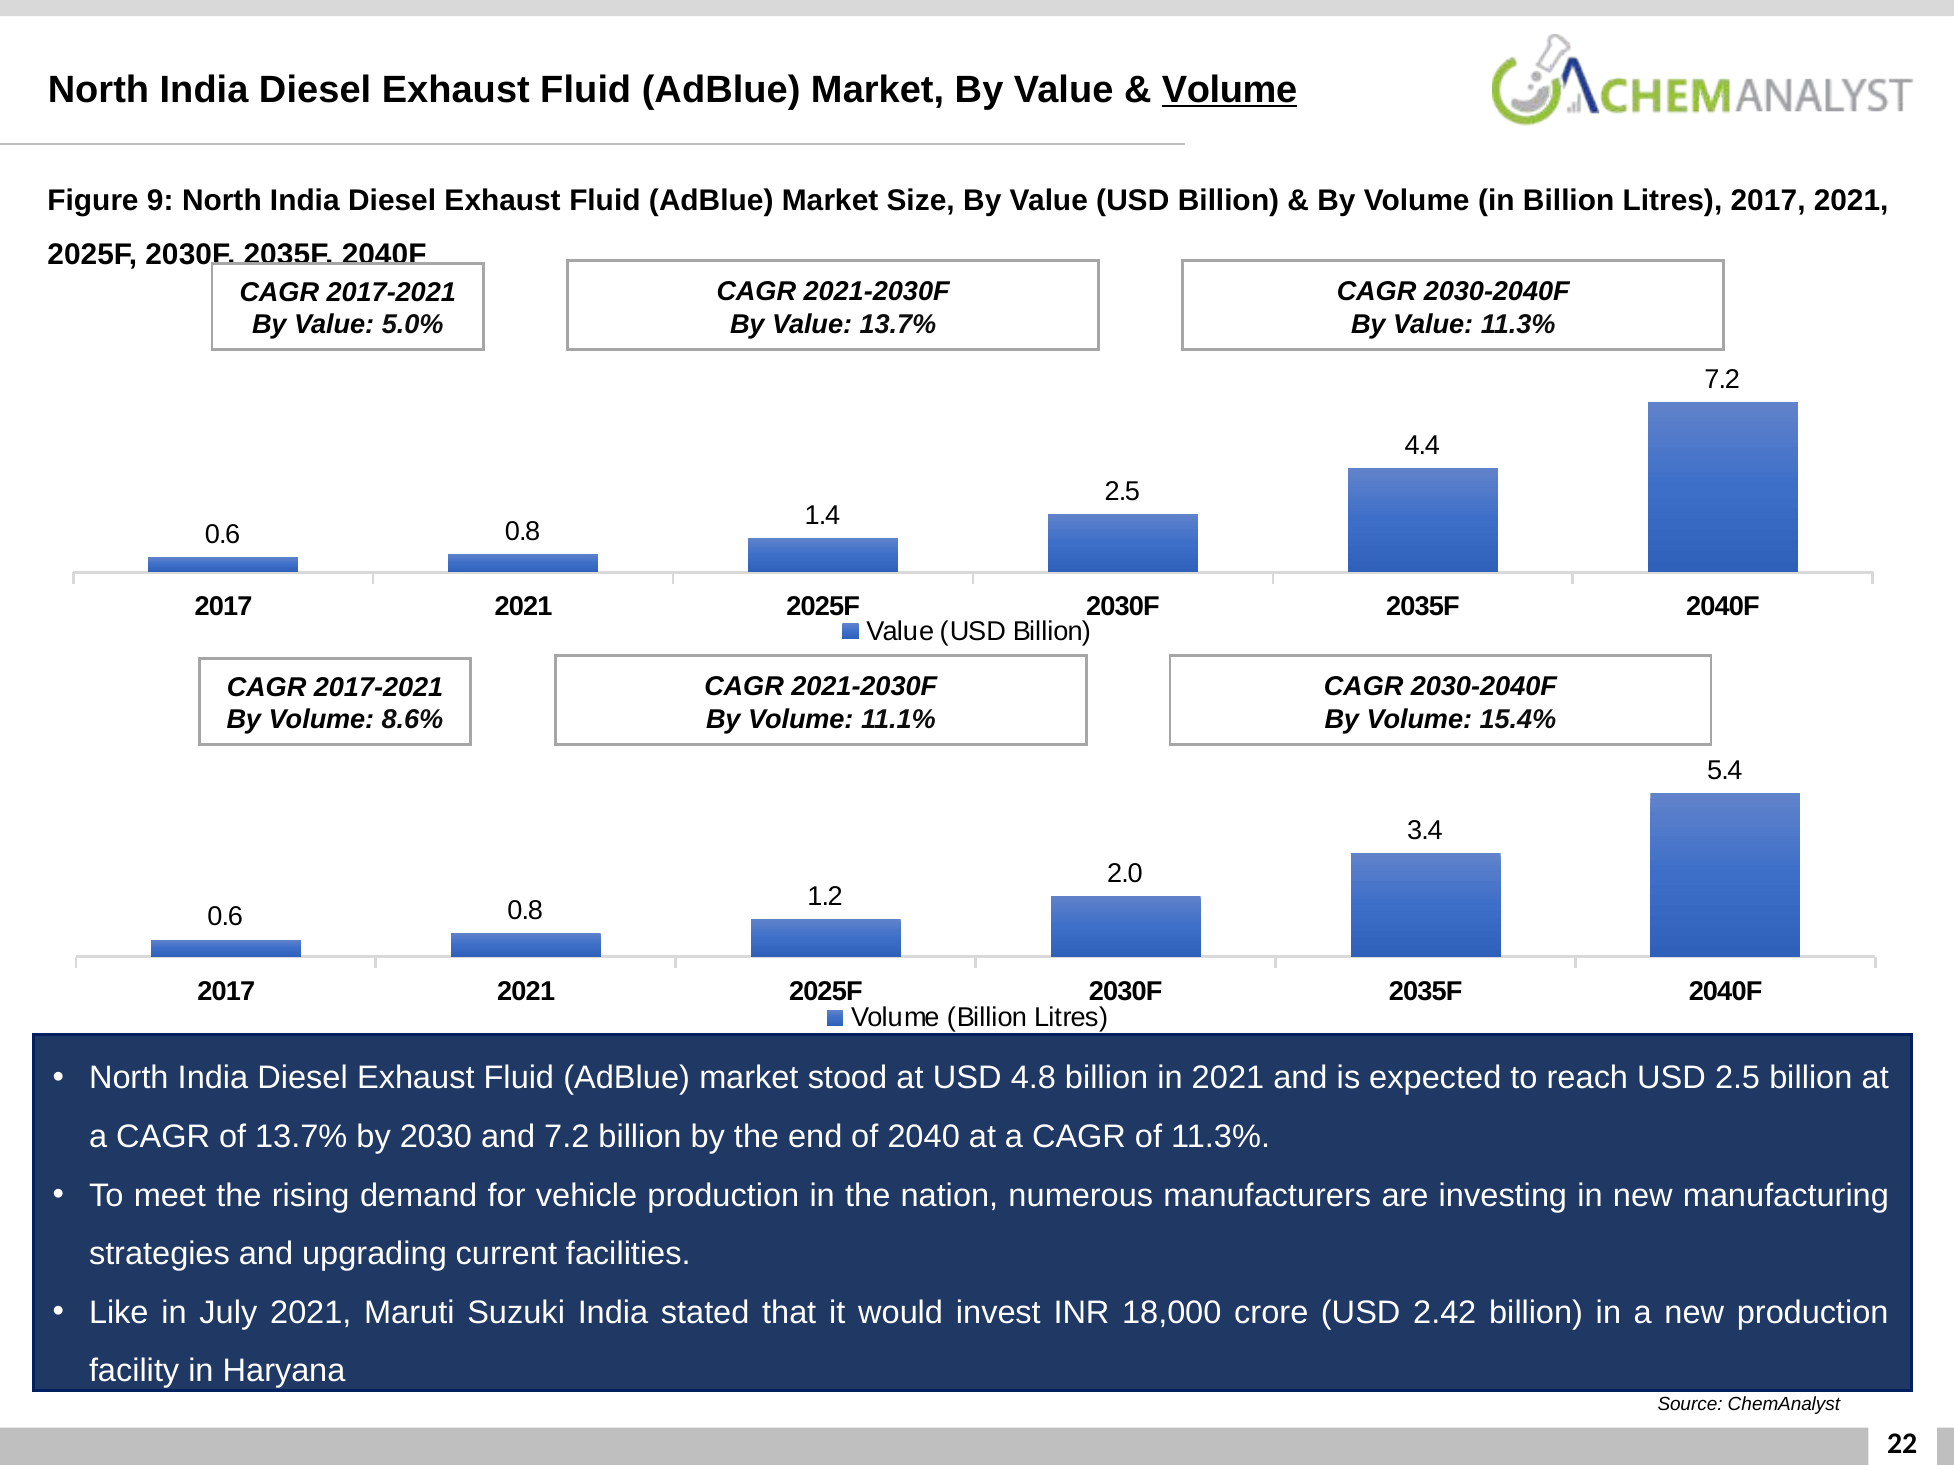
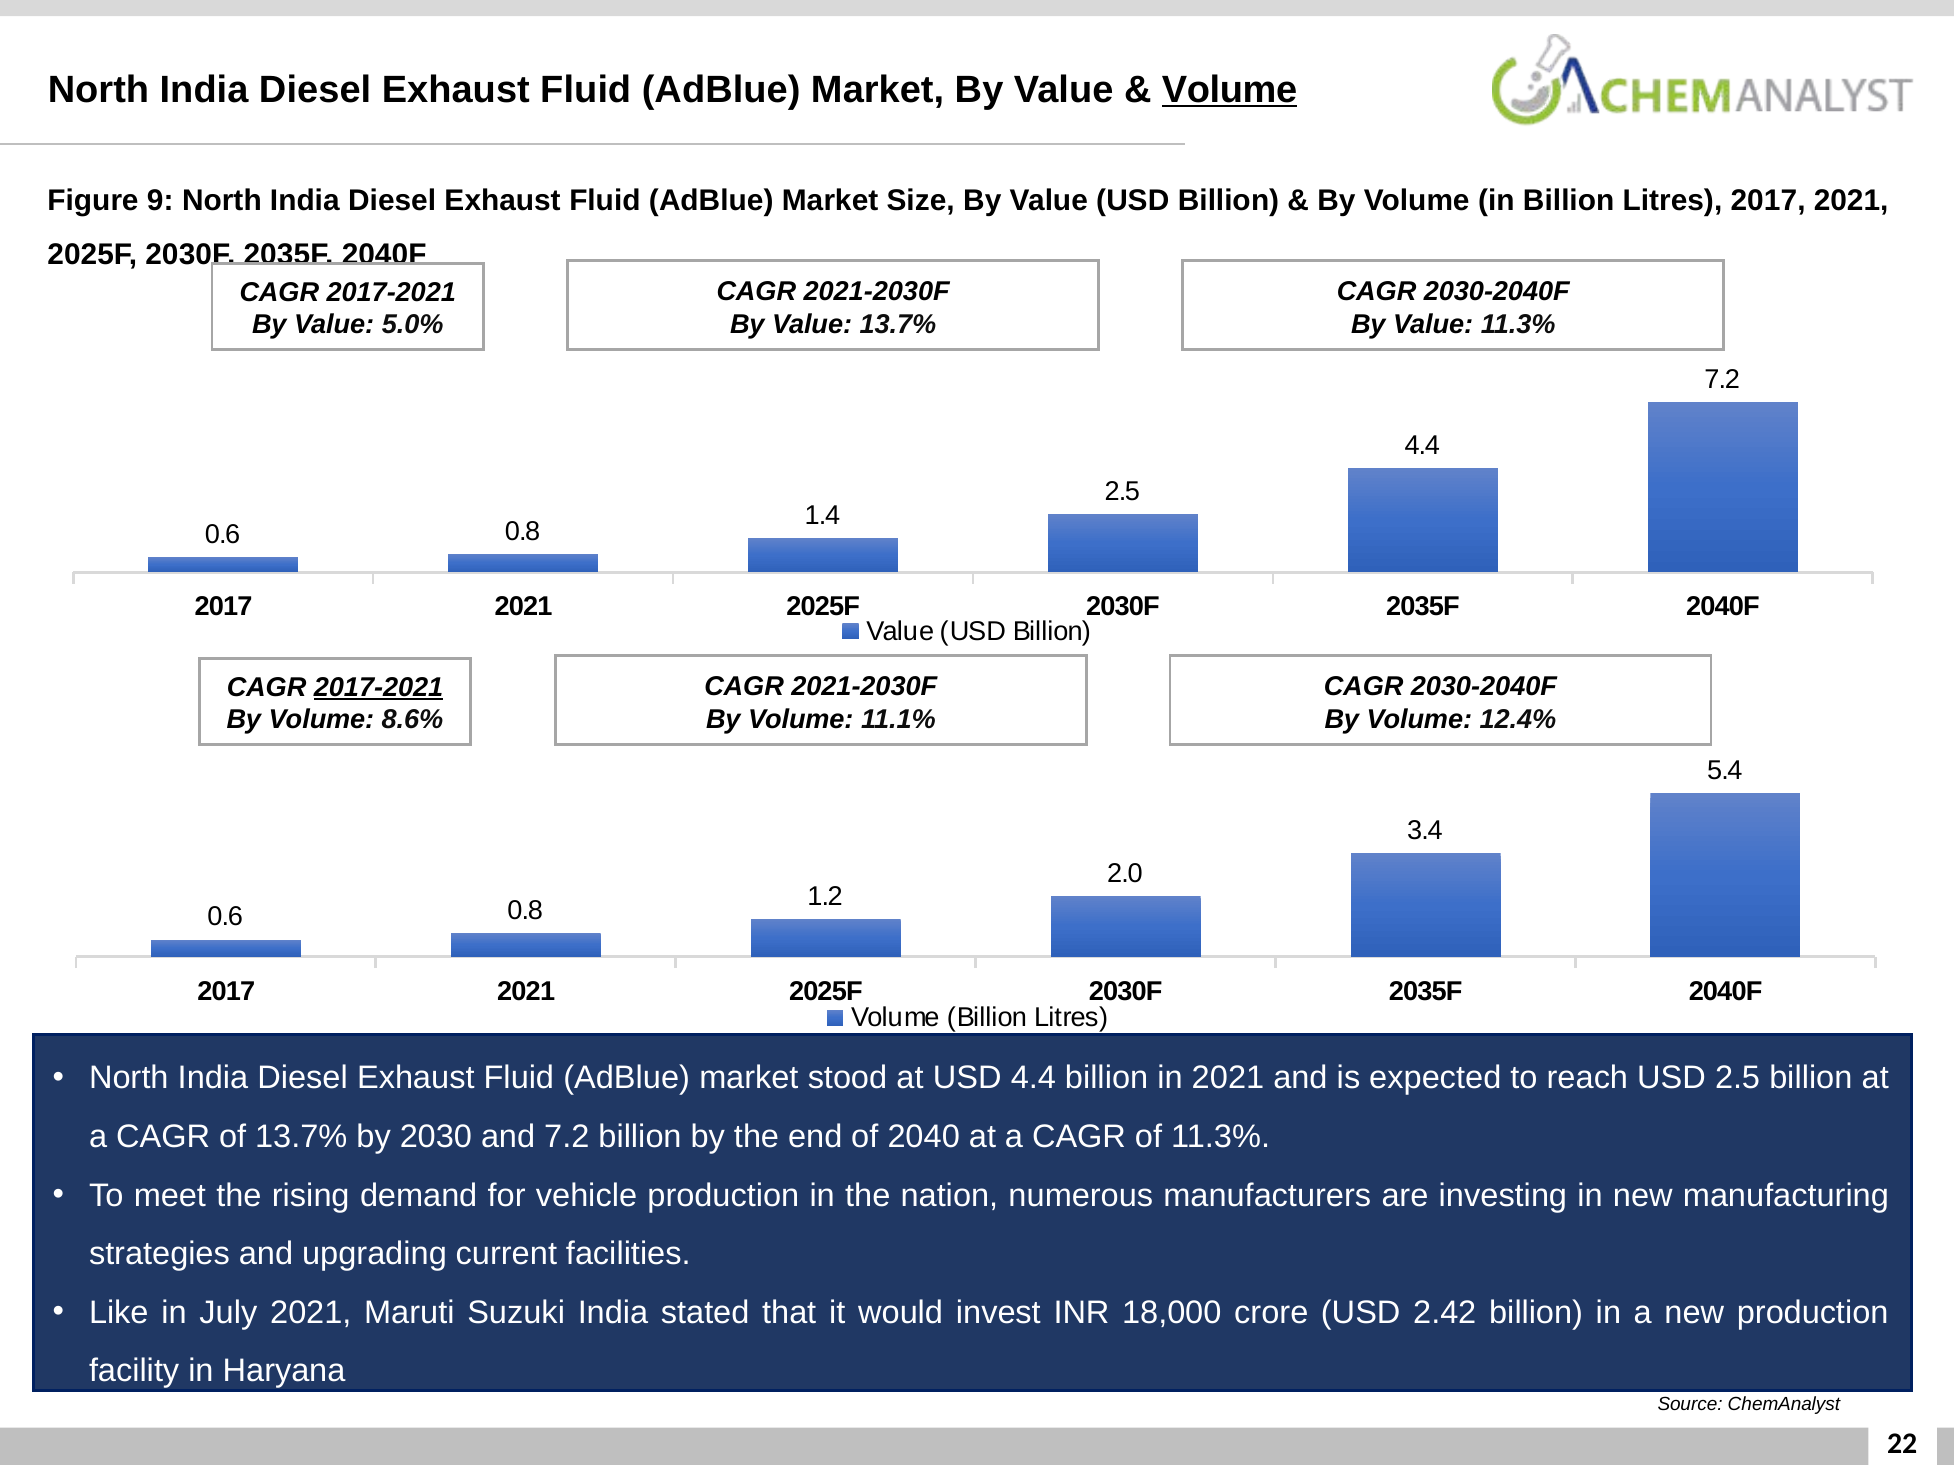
2017-2021 underline: none -> present (379, 687)
15.4%: 15.4% -> 12.4% (1518, 720)
USD 4.8: 4.8 -> 4.4 (1033, 1079)
